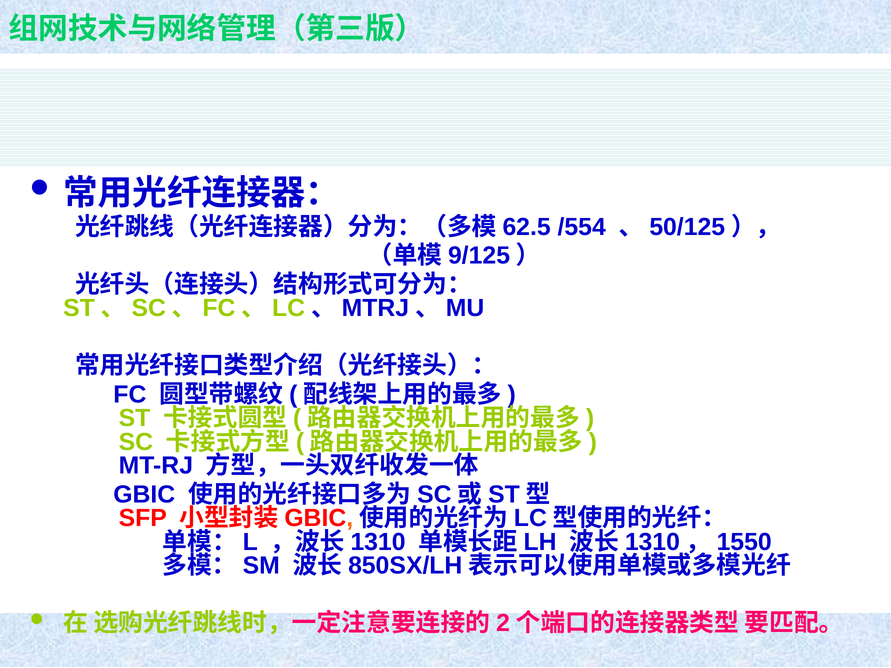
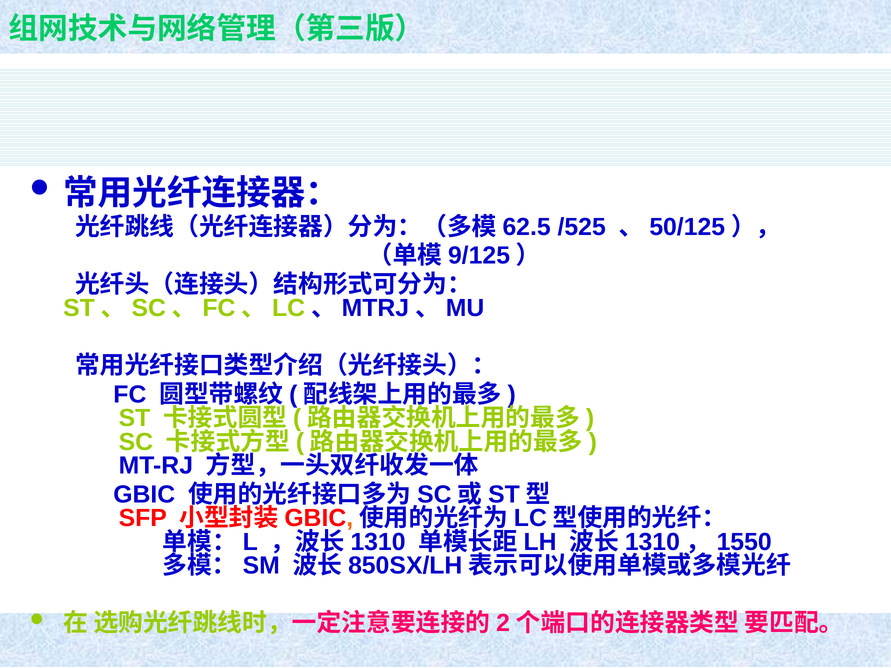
/554: /554 -> /525 (582, 227)
